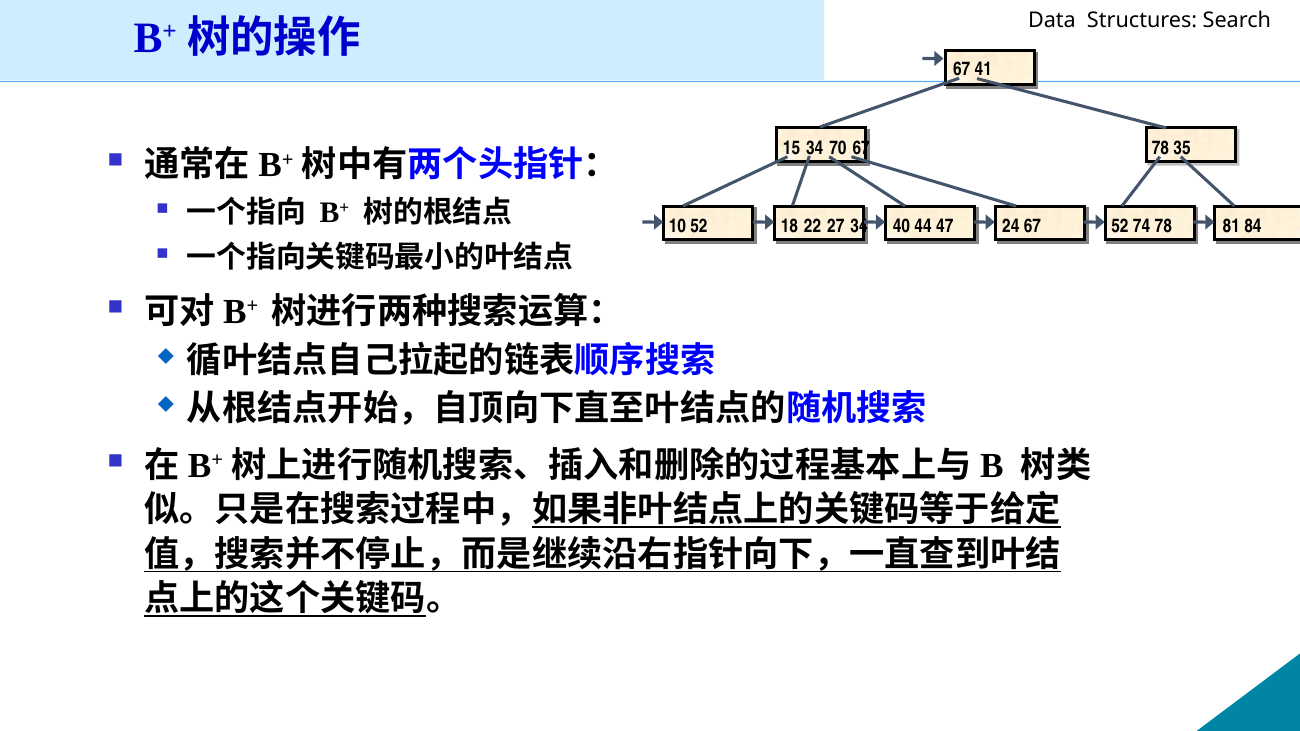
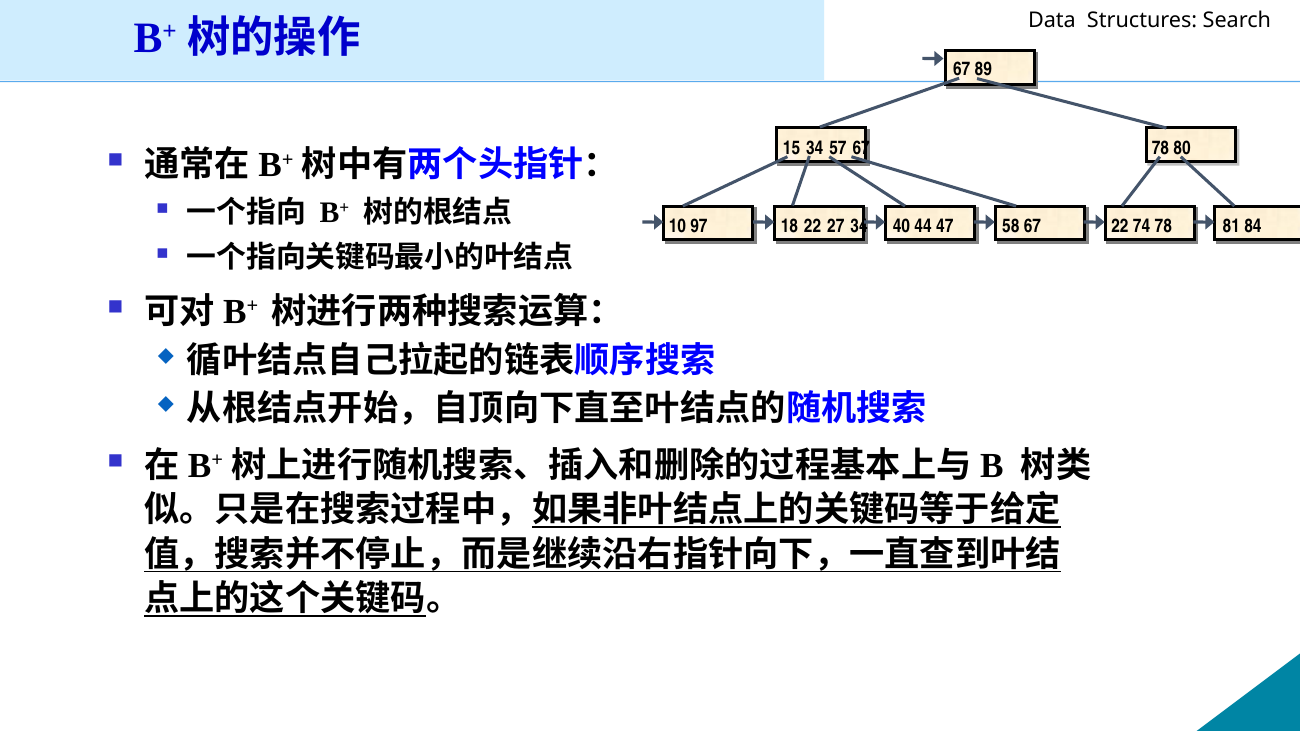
41: 41 -> 89 (983, 69)
70: 70 -> 57 (838, 148)
35: 35 -> 80 (1182, 148)
10 52: 52 -> 97 (699, 226)
24: 24 -> 58 (1011, 226)
67 52: 52 -> 22 (1120, 226)
